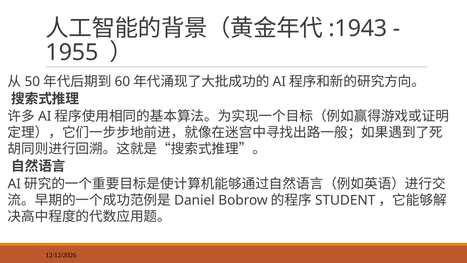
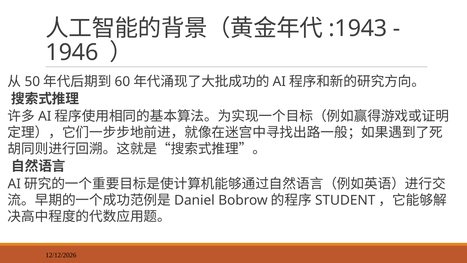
1955: 1955 -> 1946 (72, 52)
